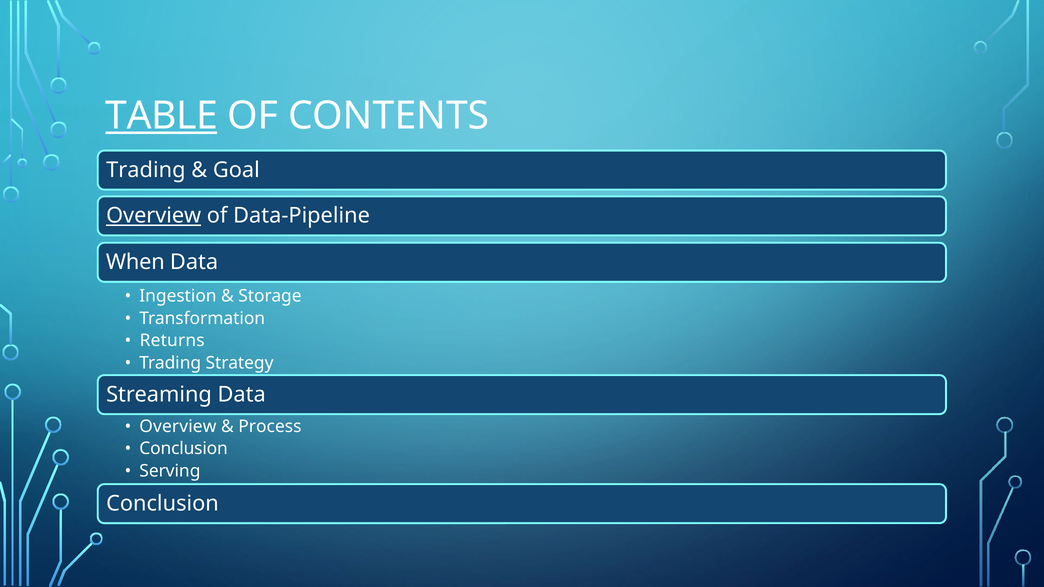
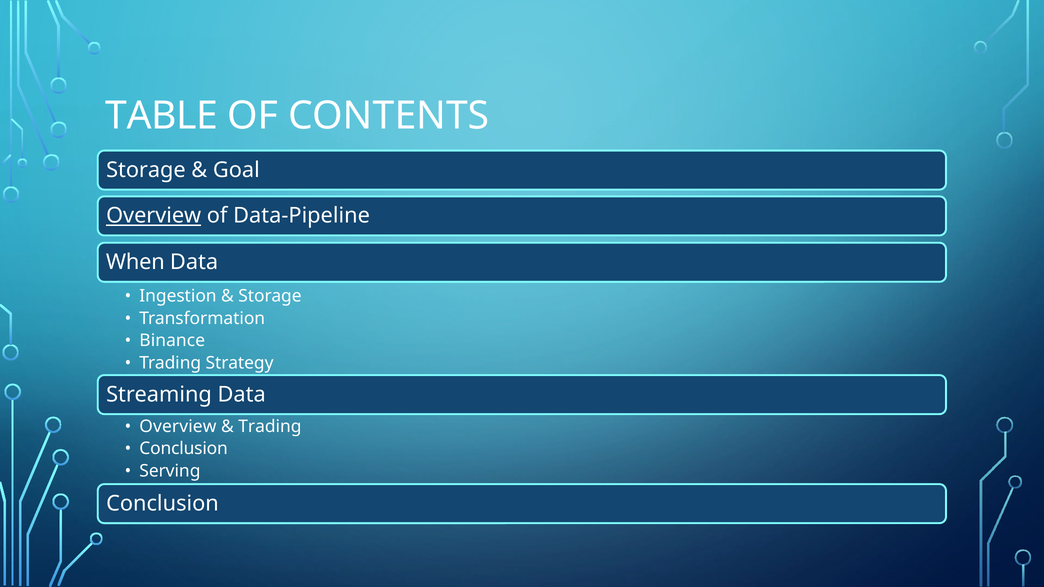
TABLE underline: present -> none (162, 116)
Trading: Trading -> Storage (146, 170)
Returns: Returns -> Binance (172, 341)
Process: Process -> Trading (270, 427)
